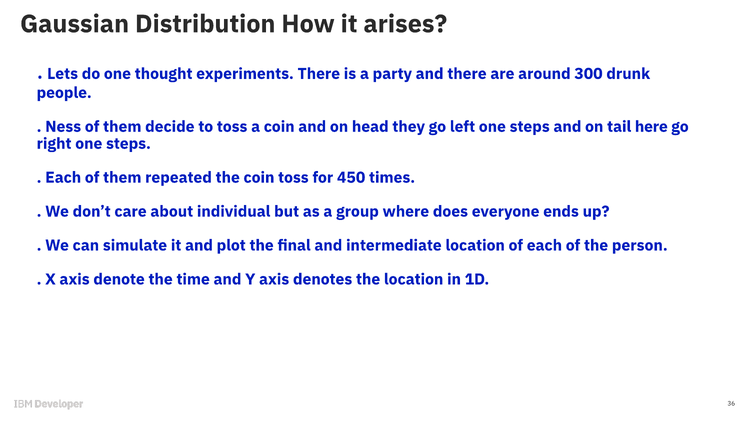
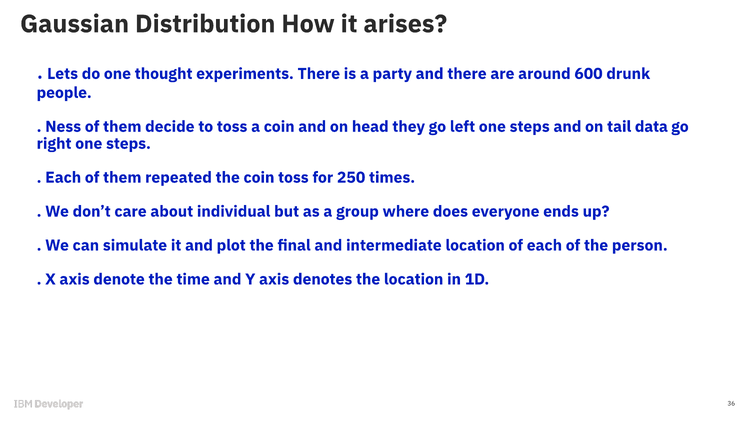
300: 300 -> 600 (588, 74)
here: here -> data (651, 127)
450: 450 -> 250 (351, 178)
